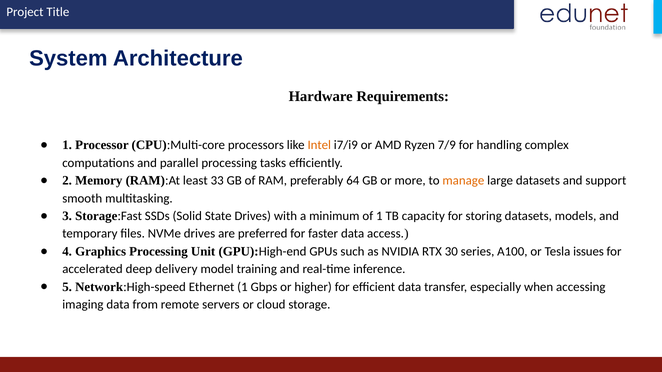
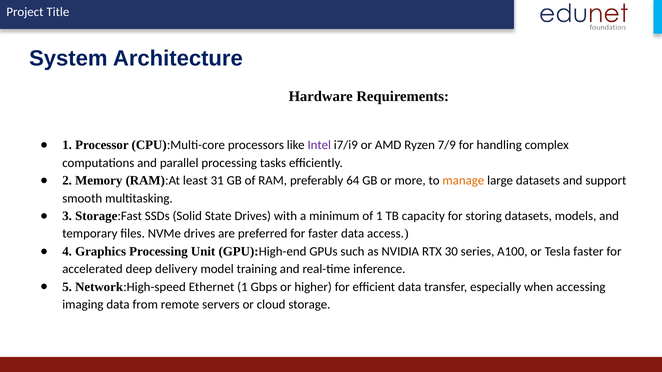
Intel colour: orange -> purple (319, 145)
33: 33 -> 31 (217, 181)
Tesla issues: issues -> faster (588, 252)
